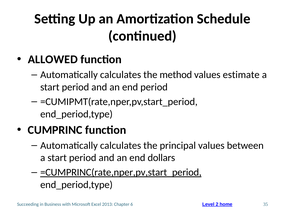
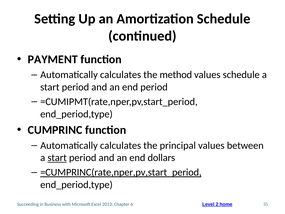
ALLOWED: ALLOWED -> PAYMENT (53, 59)
values estimate: estimate -> schedule (241, 75)
start underline: none -> present (57, 158)
